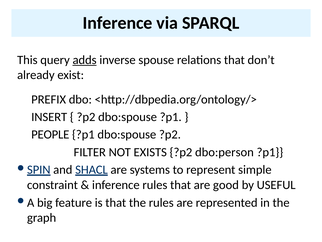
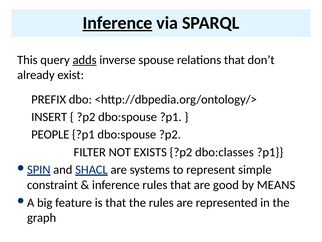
Inference underline: none -> present (118, 23)
dbo:person: dbo:person -> dbo:classes (224, 152)
USEFUL: USEFUL -> MEANS (276, 185)
